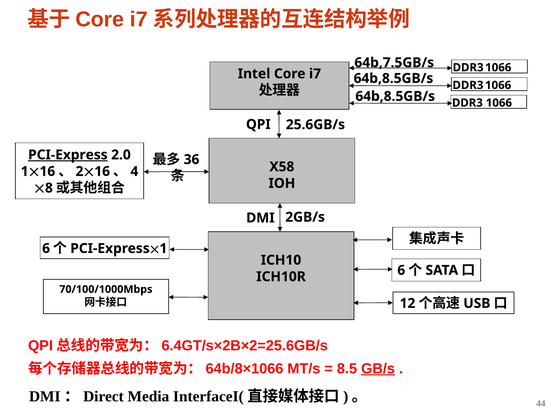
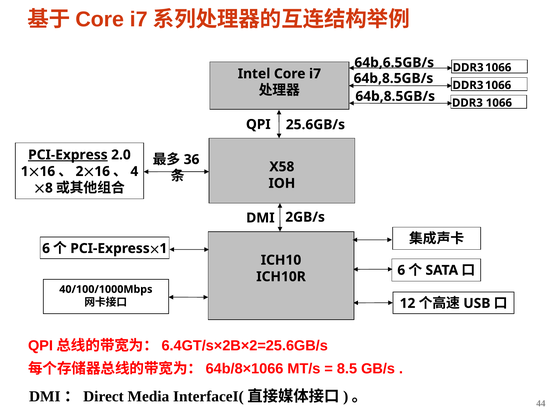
64b,7.5GB/s: 64b,7.5GB/s -> 64b,6.5GB/s (394, 63)
70/100/1000Mbps: 70/100/1000Mbps -> 40/100/1000Mbps (106, 289)
GB/s underline: present -> none (378, 368)
